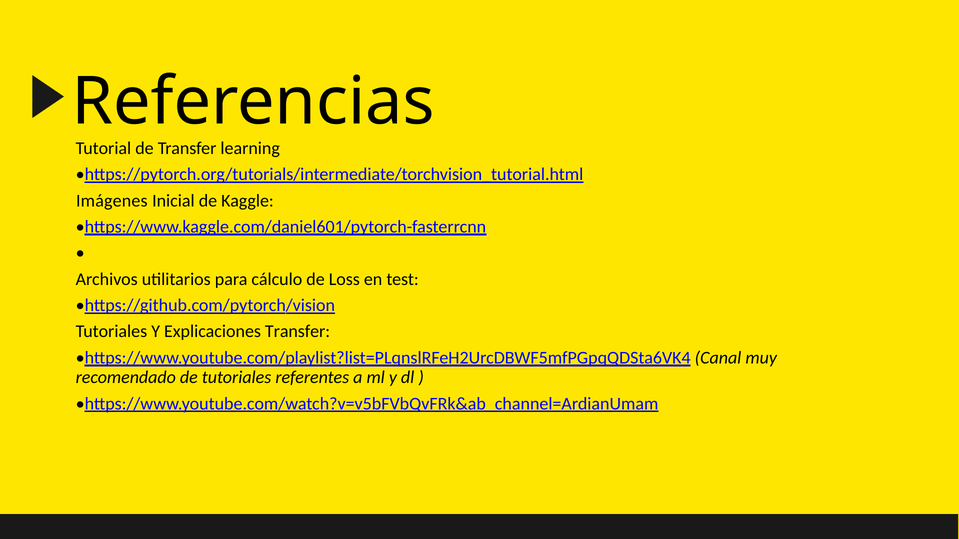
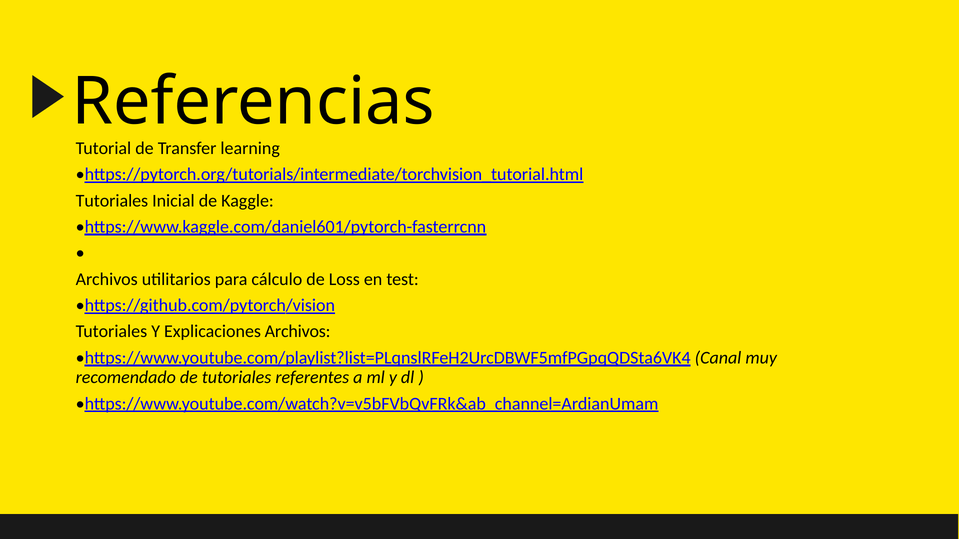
Imágenes: Imágenes -> Tutoriales (112, 201)
Explicaciones Transfer: Transfer -> Archivos (298, 332)
